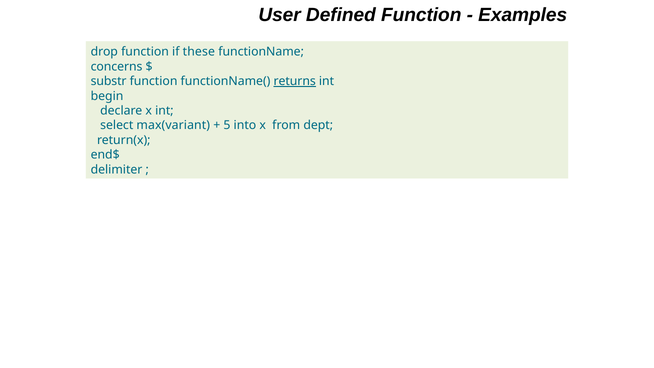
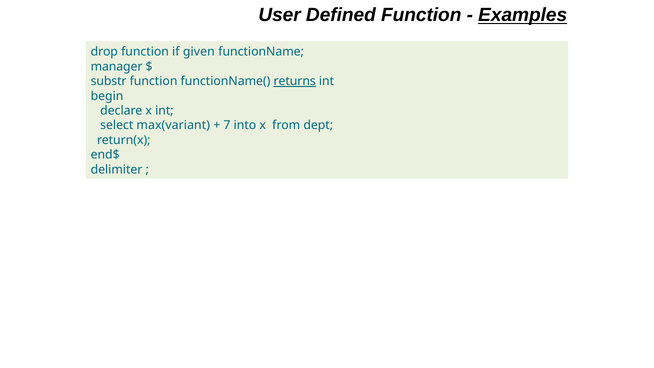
Examples underline: none -> present (523, 15)
these: these -> given (199, 52)
concerns: concerns -> manager (117, 67)
5: 5 -> 7 (227, 125)
